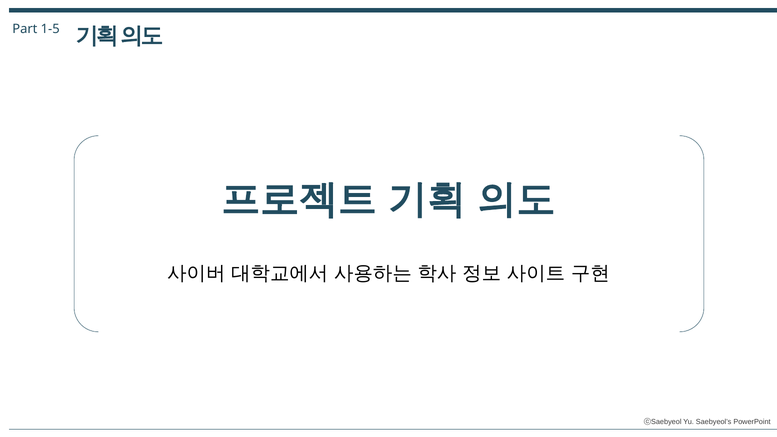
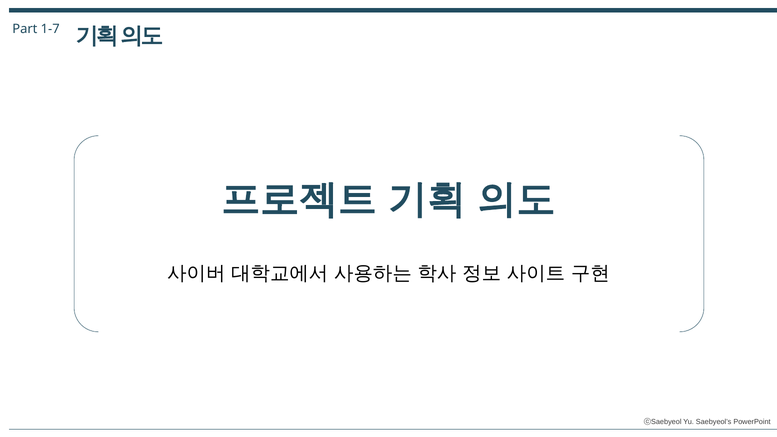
1-5: 1-5 -> 1-7 (50, 29)
